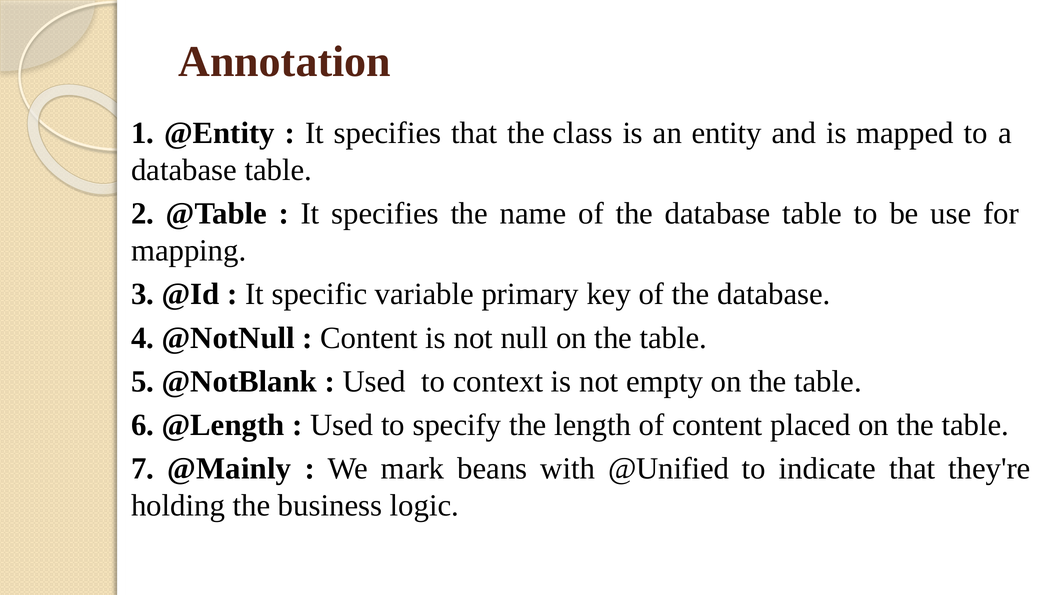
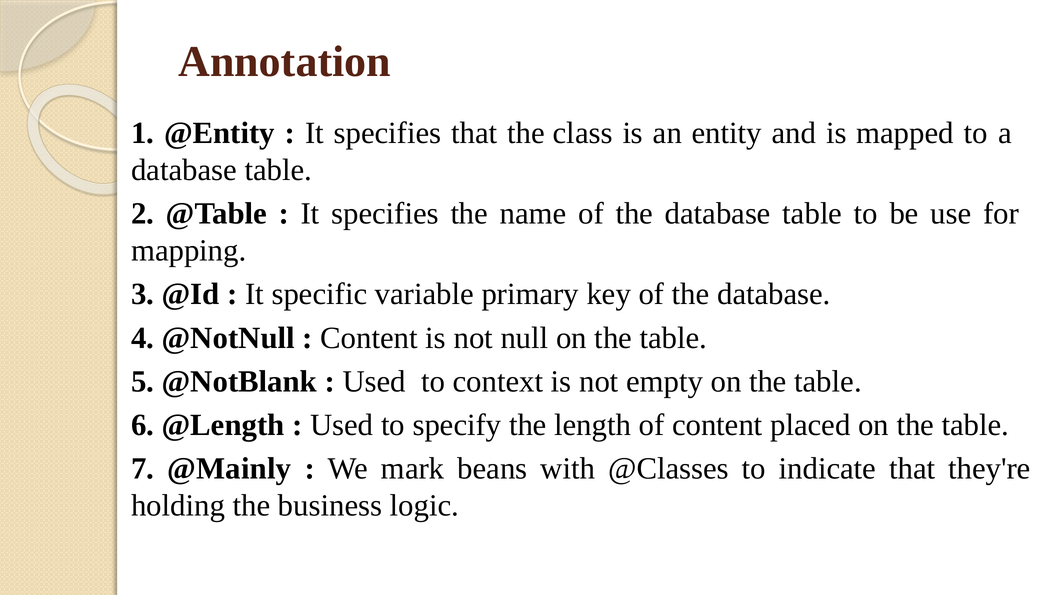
@Unified: @Unified -> @Classes (669, 468)
